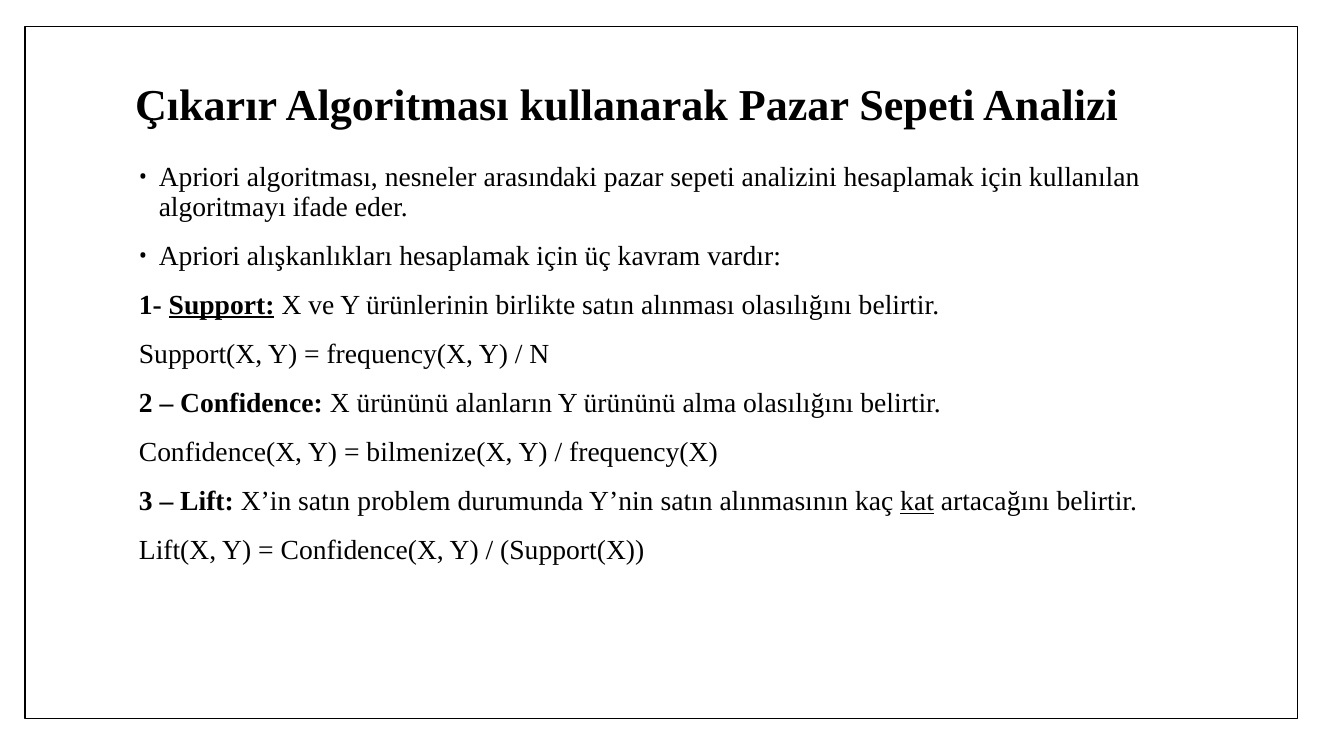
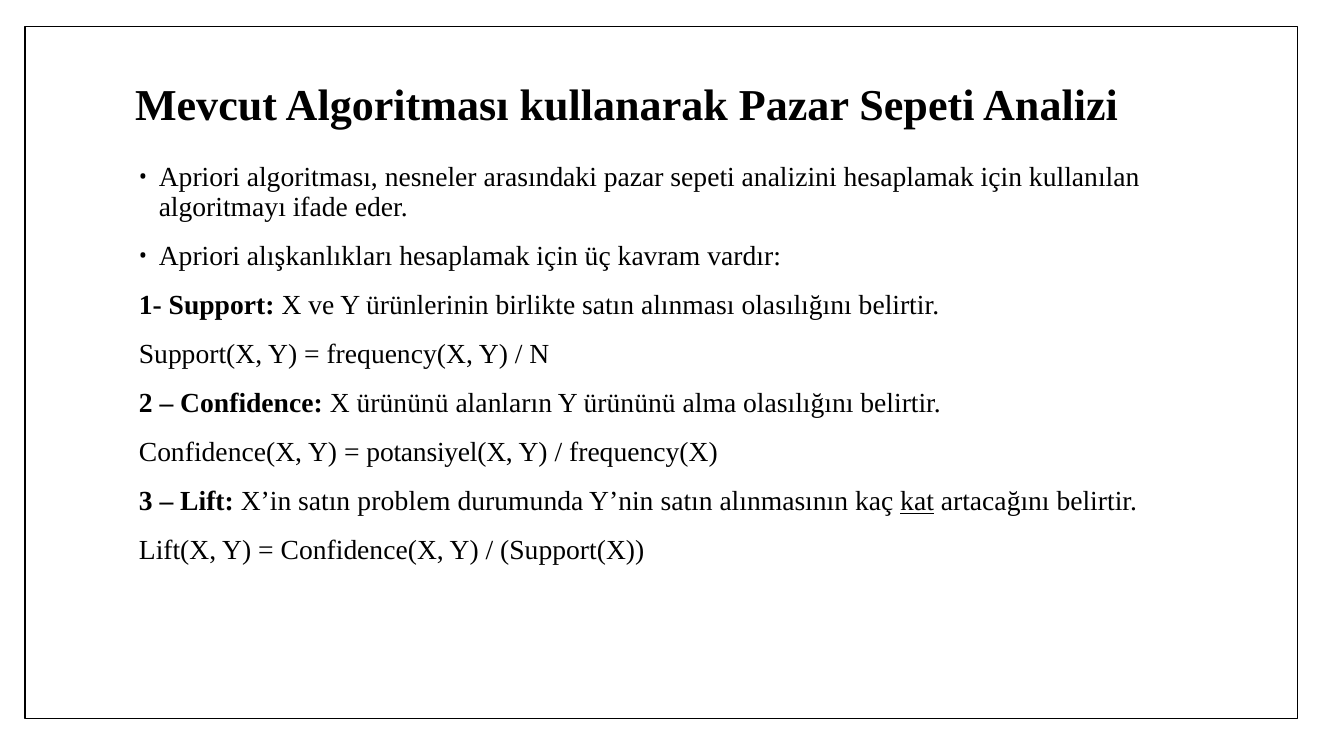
Çıkarır: Çıkarır -> Mevcut (206, 106)
Support underline: present -> none (222, 305)
bilmenize(X: bilmenize(X -> potansiyel(X (440, 453)
